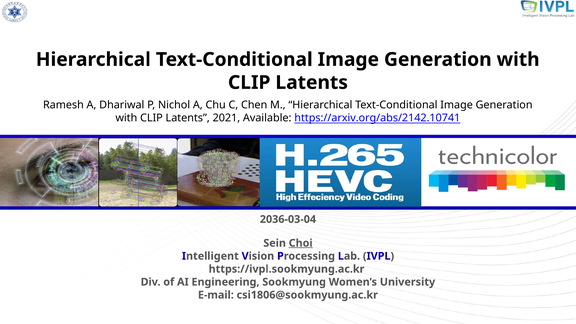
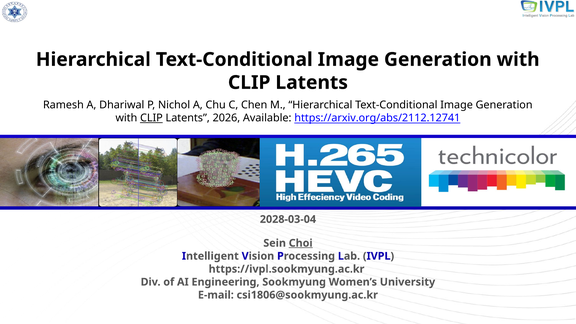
CLIP underline: none -> present (151, 118)
2021: 2021 -> 2026 (226, 118)
https://arxiv.org/abs/2142.10741: https://arxiv.org/abs/2142.10741 -> https://arxiv.org/abs/2112.12741 (377, 118)
2036-03-04: 2036-03-04 -> 2028-03-04 (288, 219)
